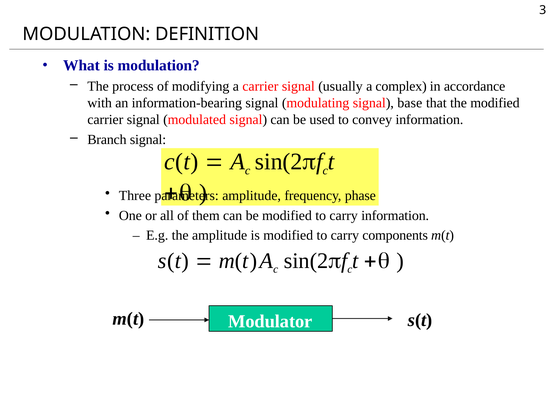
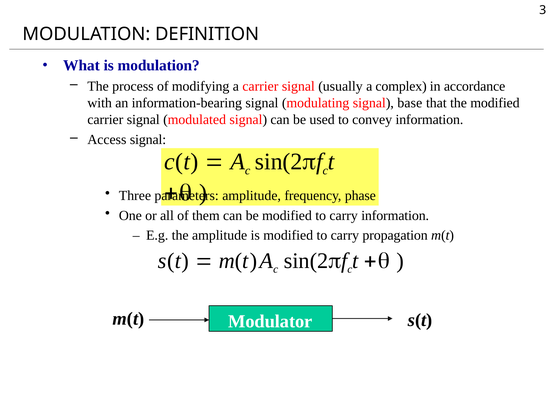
Branch: Branch -> Access (107, 139)
components: components -> propagation (395, 235)
